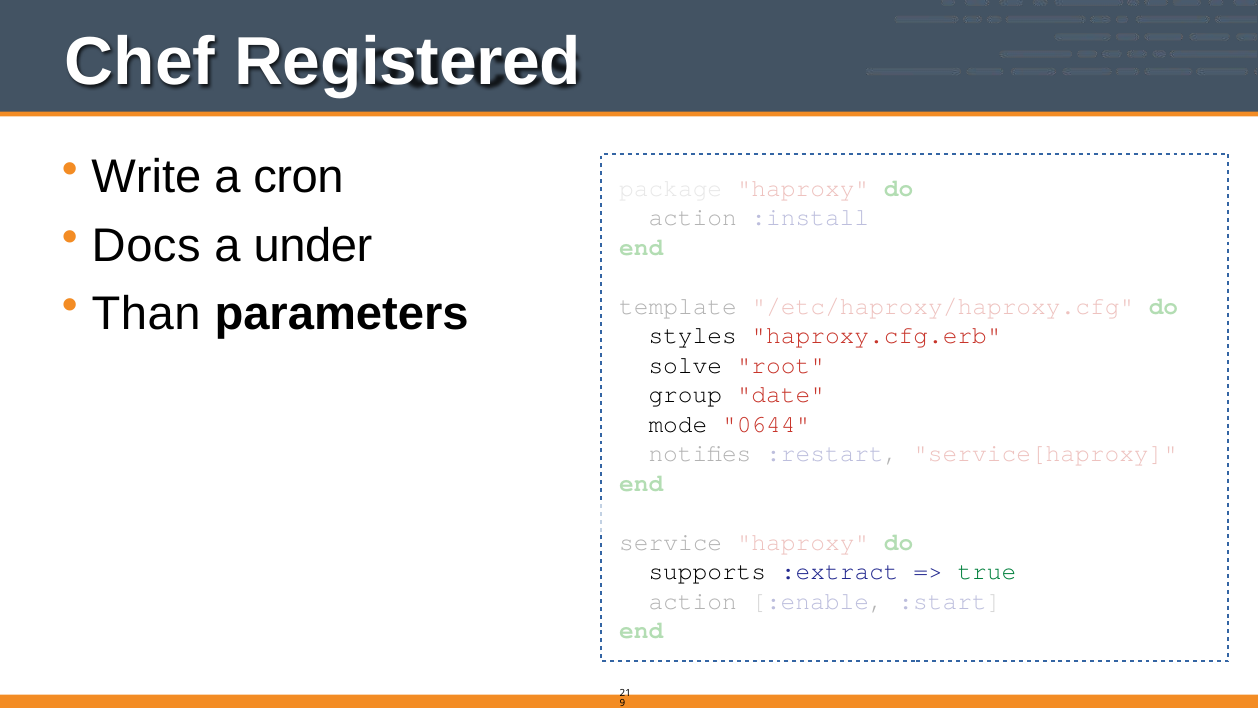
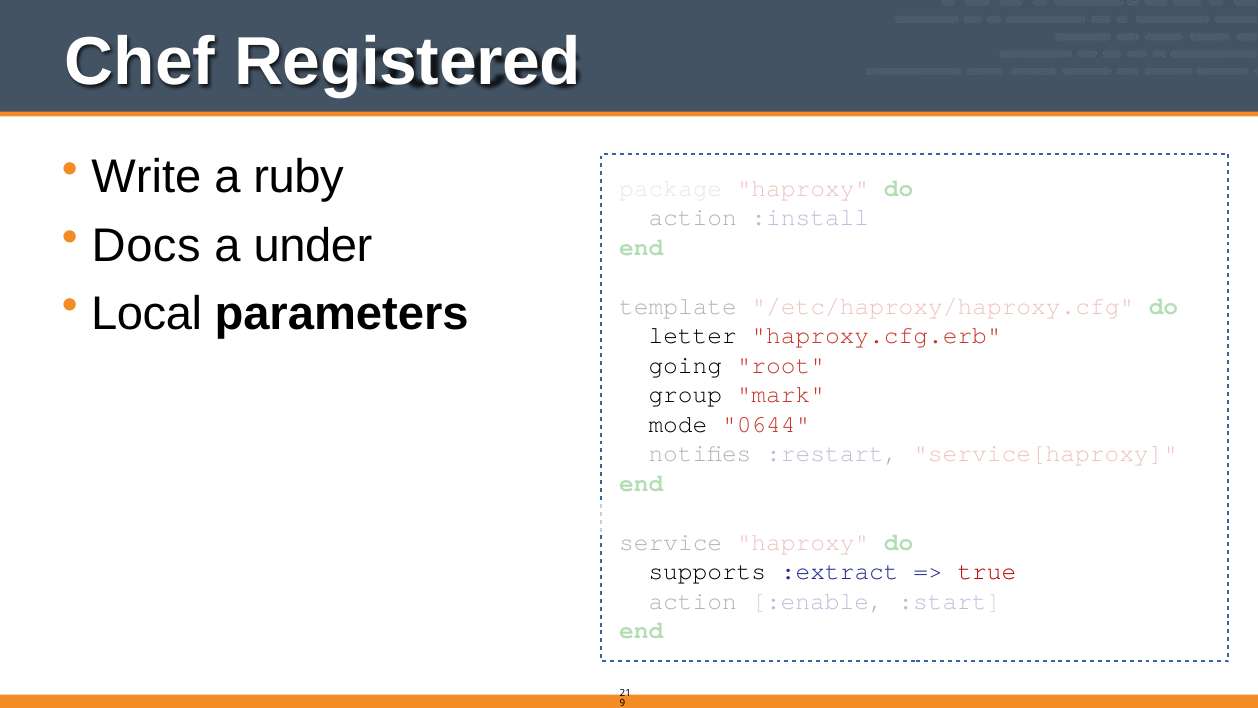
cron: cron -> ruby (298, 177)
Than: Than -> Local (147, 314)
styles: styles -> letter (693, 335)
solve: solve -> going (685, 365)
date: date -> mark (781, 394)
true colour: green -> red (987, 571)
